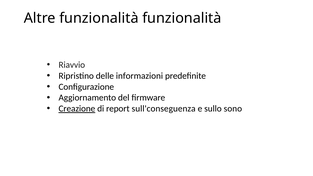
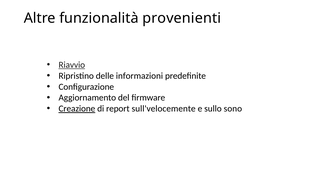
funzionalità funzionalità: funzionalità -> provenienti (182, 18)
Riavvio underline: none -> present (72, 65)
sull'conseguenza: sull'conseguenza -> sull'velocemente (164, 109)
